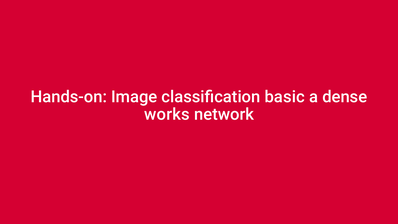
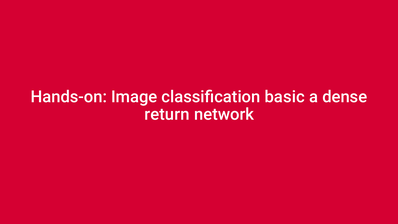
works: works -> return (167, 114)
